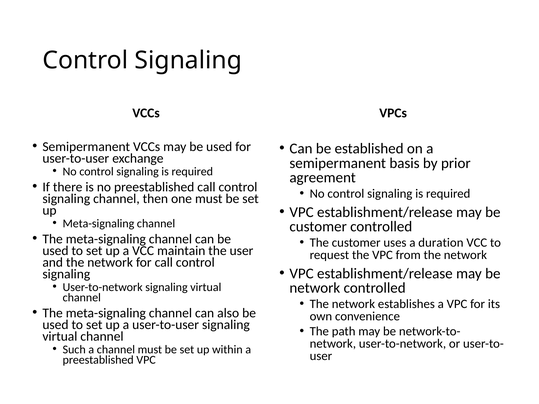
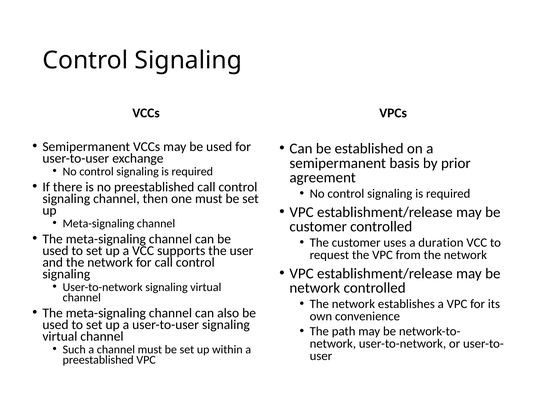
maintain: maintain -> supports (181, 251)
